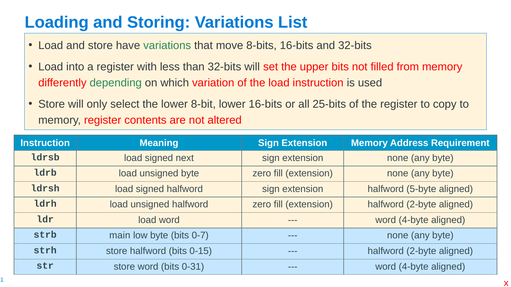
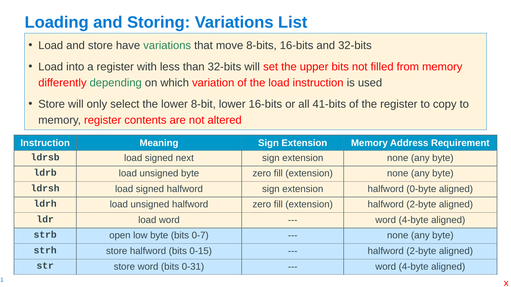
25-bits: 25-bits -> 41-bits (329, 104)
5-byte: 5-byte -> 0-byte (421, 189)
main: main -> open (120, 236)
